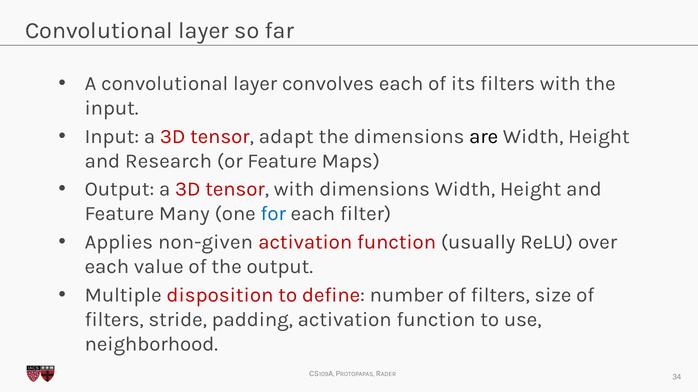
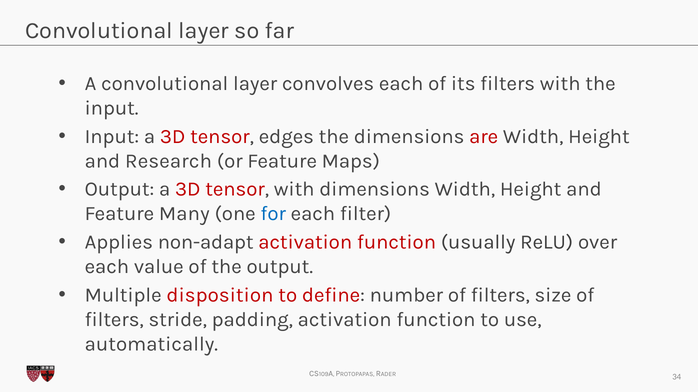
adapt: adapt -> edges (286, 137)
are colour: black -> red (484, 137)
non-given: non-given -> non-adapt (206, 243)
neighborhood: neighborhood -> automatically (151, 344)
